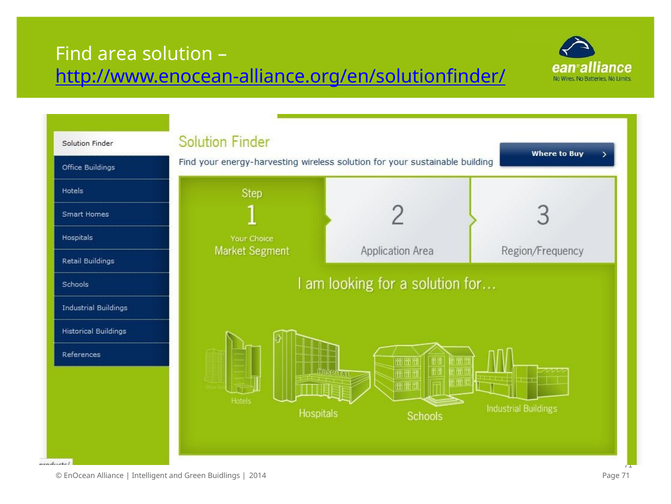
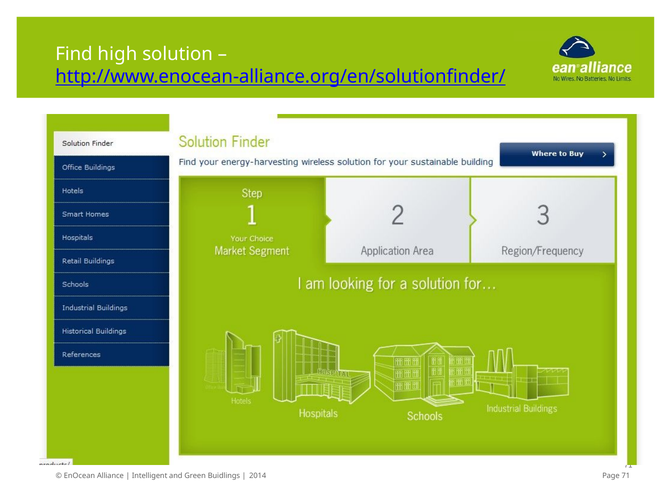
area: area -> high (117, 54)
